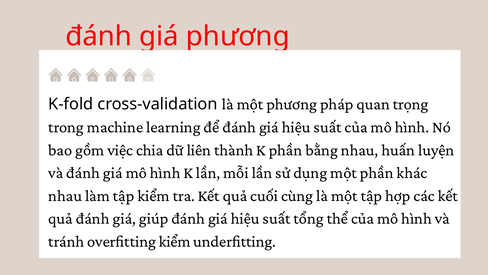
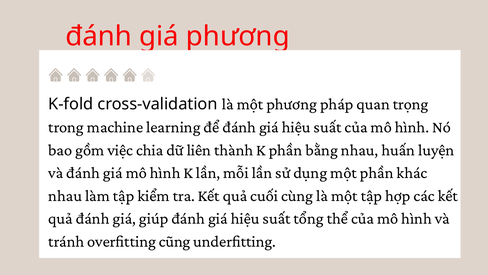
overfitting kiểm: kiểm -> cũng (175, 241)
